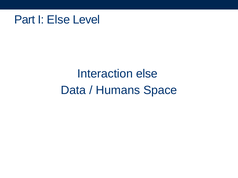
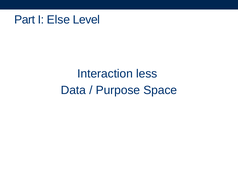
Interaction else: else -> less (147, 74)
Humans: Humans -> Purpose (118, 90)
